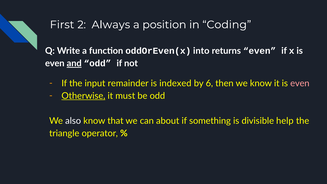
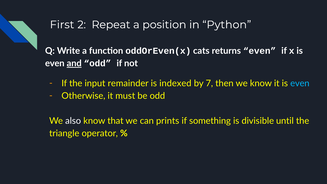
Always: Always -> Repeat (111, 25)
Coding: Coding -> Python (227, 25)
into: into -> cats (201, 51)
6: 6 -> 7 (209, 83)
even colour: pink -> light blue (300, 83)
Otherwise underline: present -> none (83, 96)
about: about -> prints (168, 121)
help: help -> until (285, 121)
